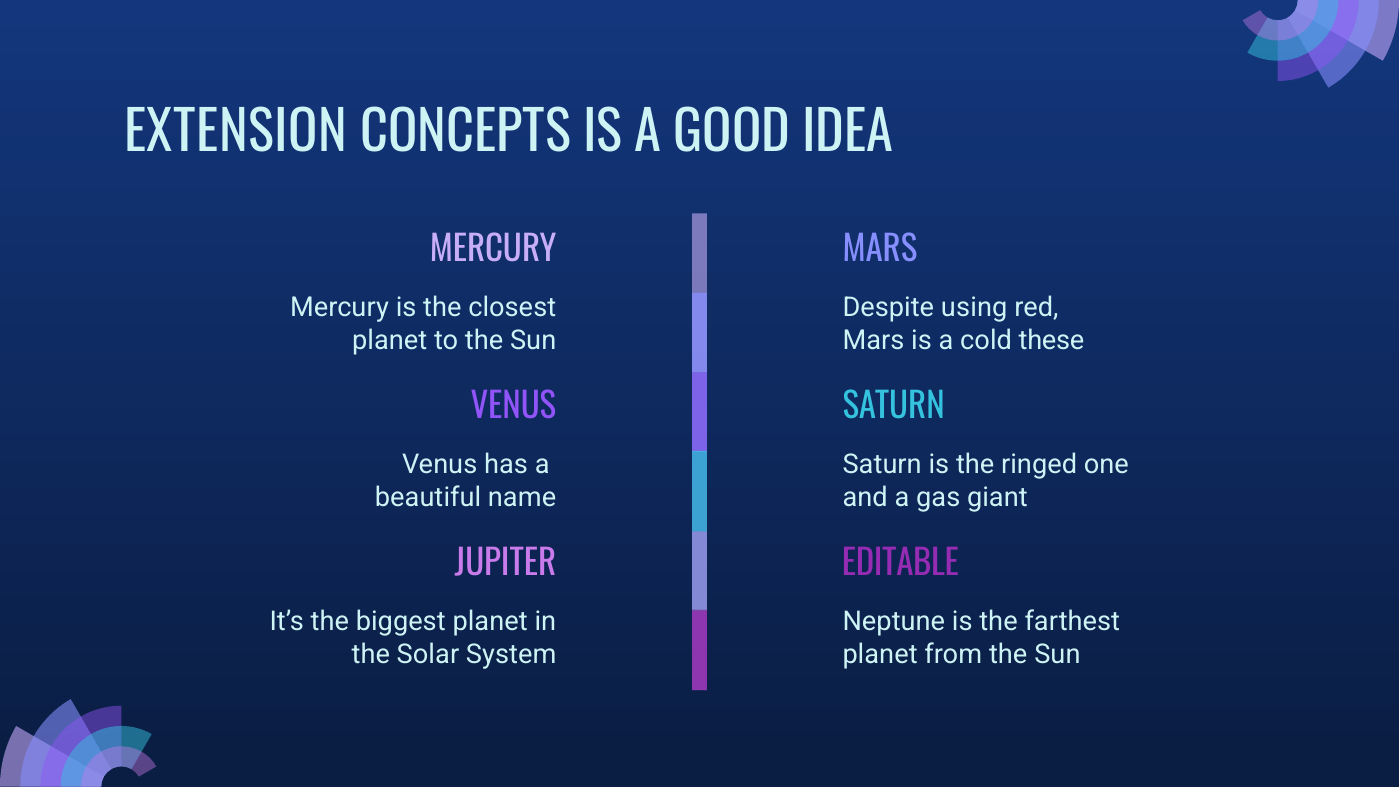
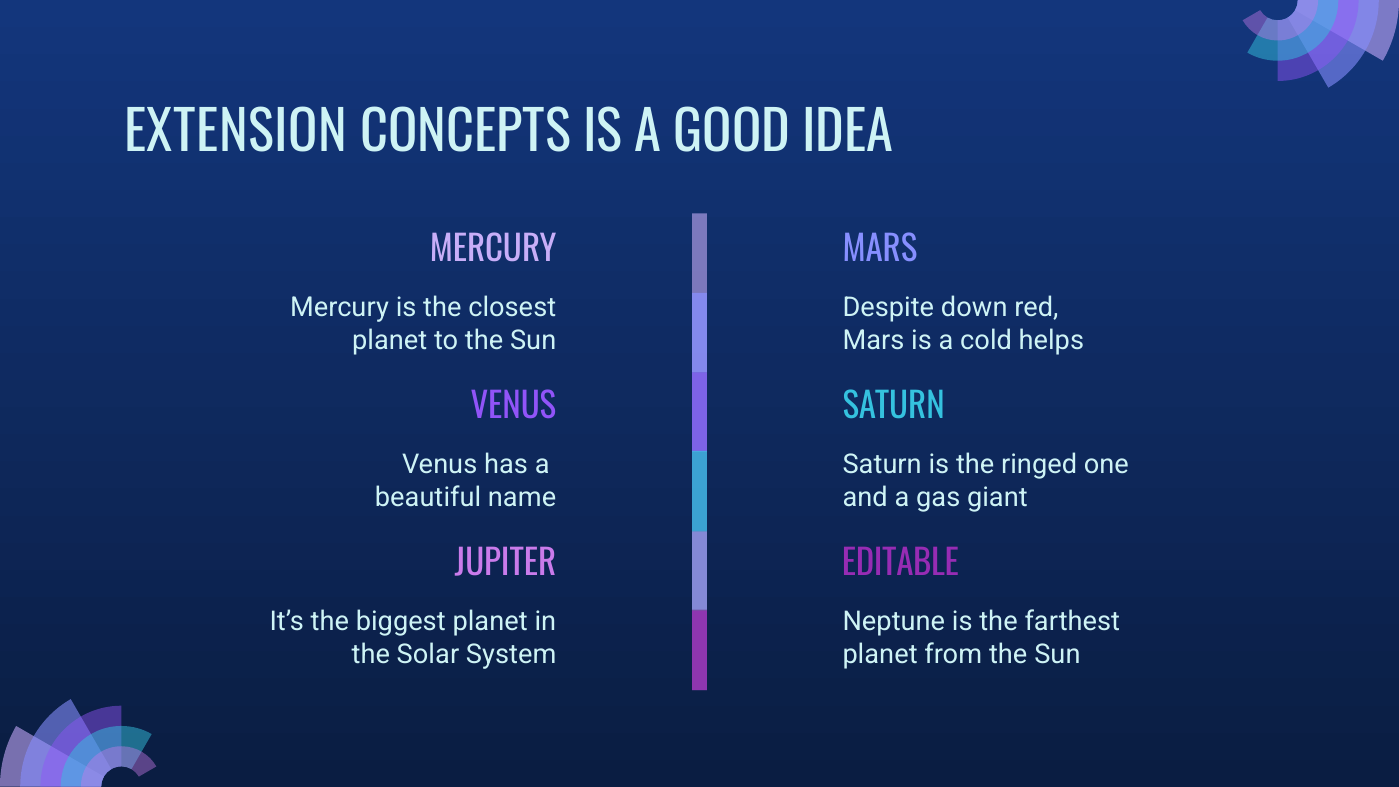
using: using -> down (974, 308)
these: these -> helps (1051, 340)
